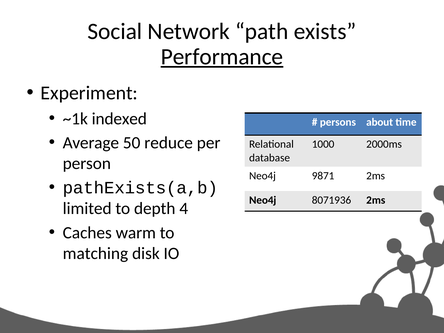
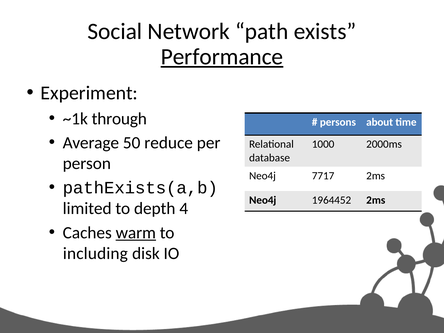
indexed: indexed -> through (119, 119)
9871: 9871 -> 7717 (323, 176)
8071936: 8071936 -> 1964452 (332, 200)
warm underline: none -> present (136, 233)
matching: matching -> including (95, 253)
